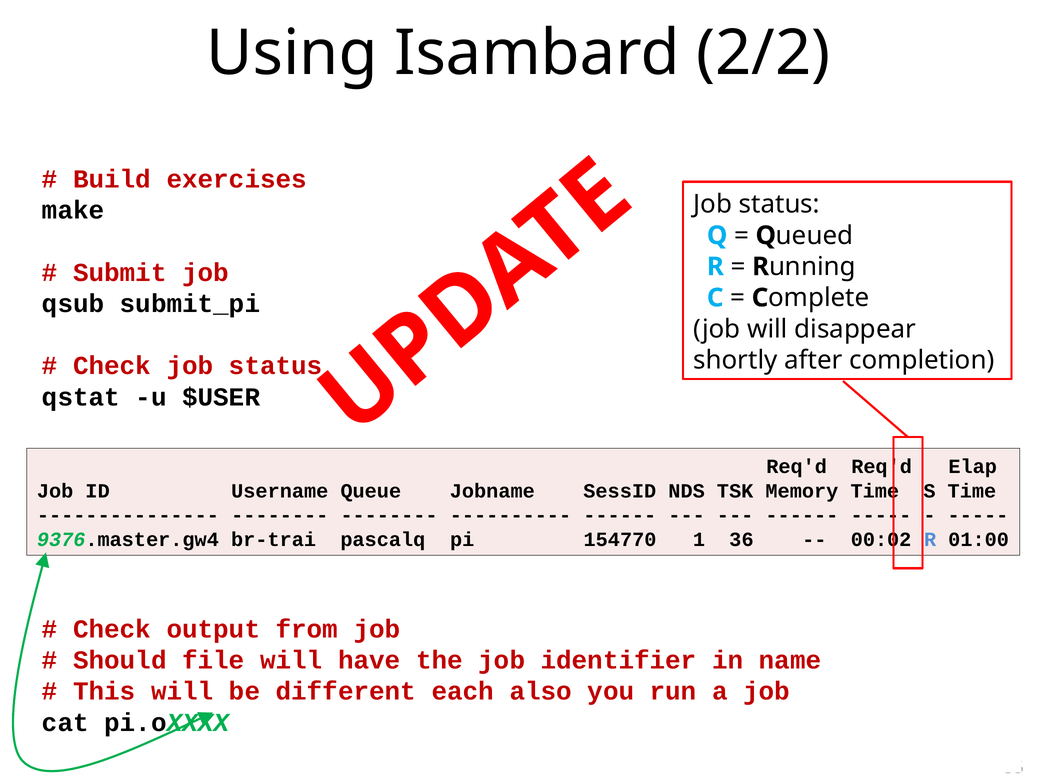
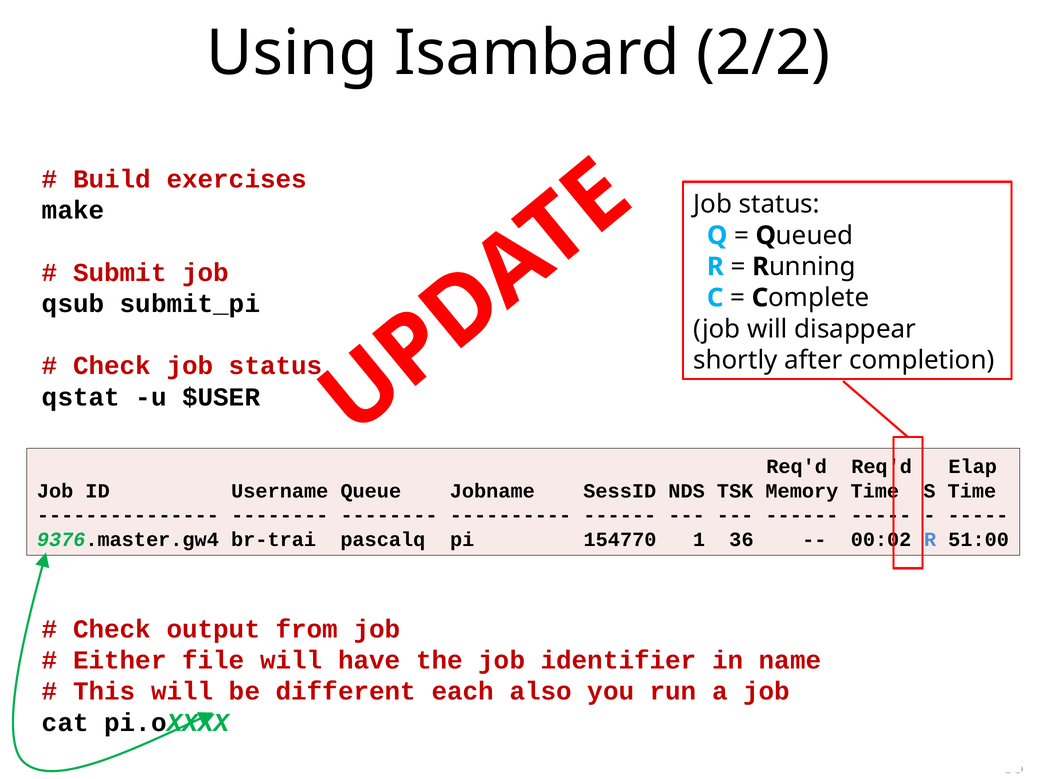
01:00: 01:00 -> 51:00 (979, 540)
Should: Should -> Either (120, 660)
